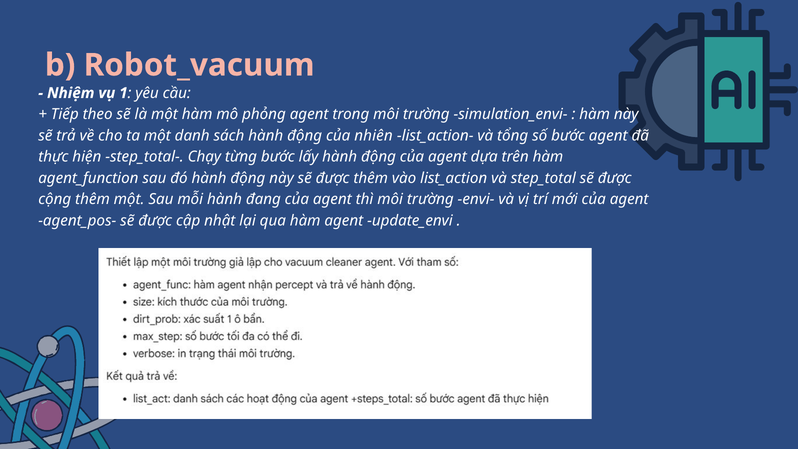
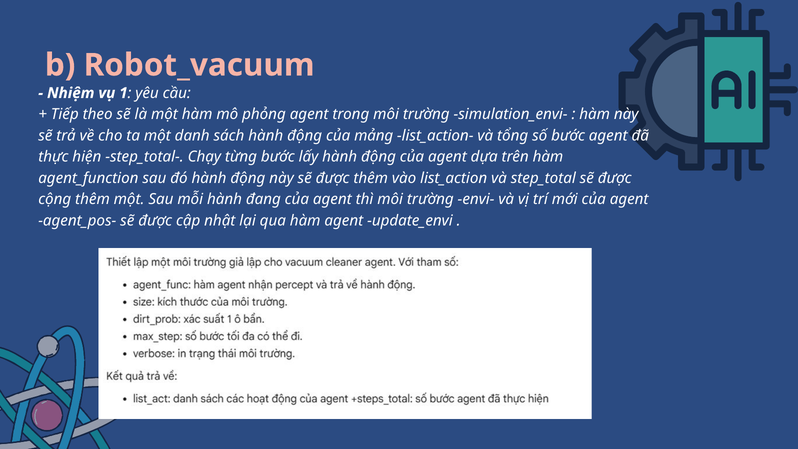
nhiên: nhiên -> mảng (374, 136)
